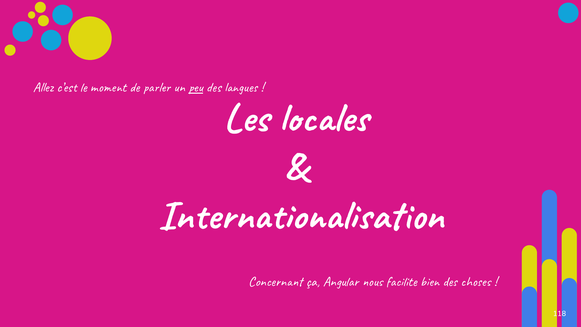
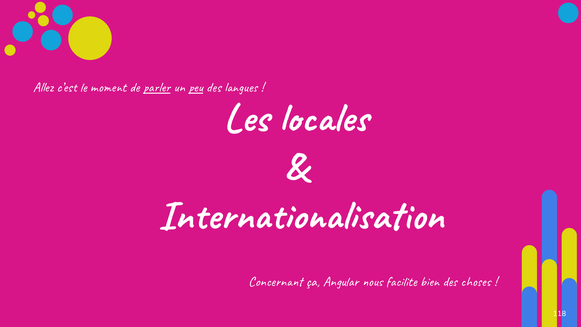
parler underline: none -> present (157, 87)
